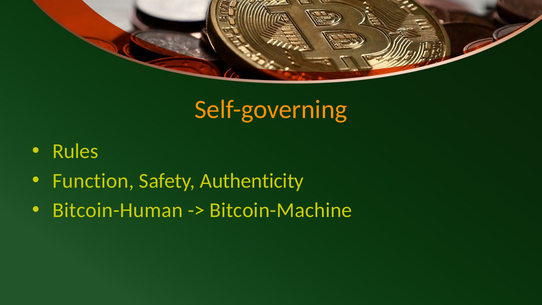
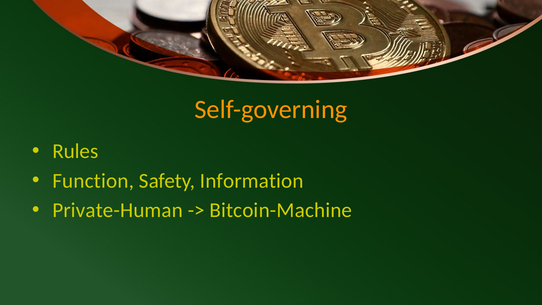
Authenticity: Authenticity -> Information (252, 181)
Bitcoin-Human: Bitcoin-Human -> Private-Human (118, 210)
